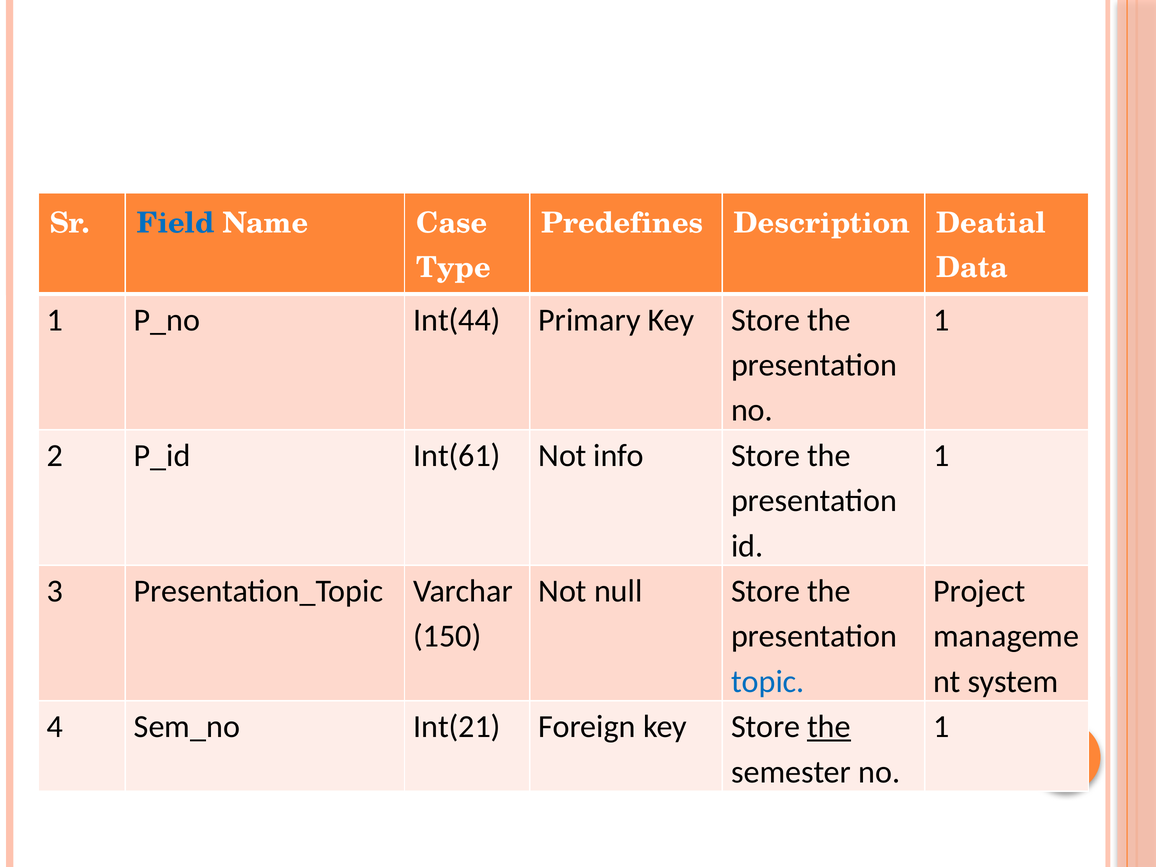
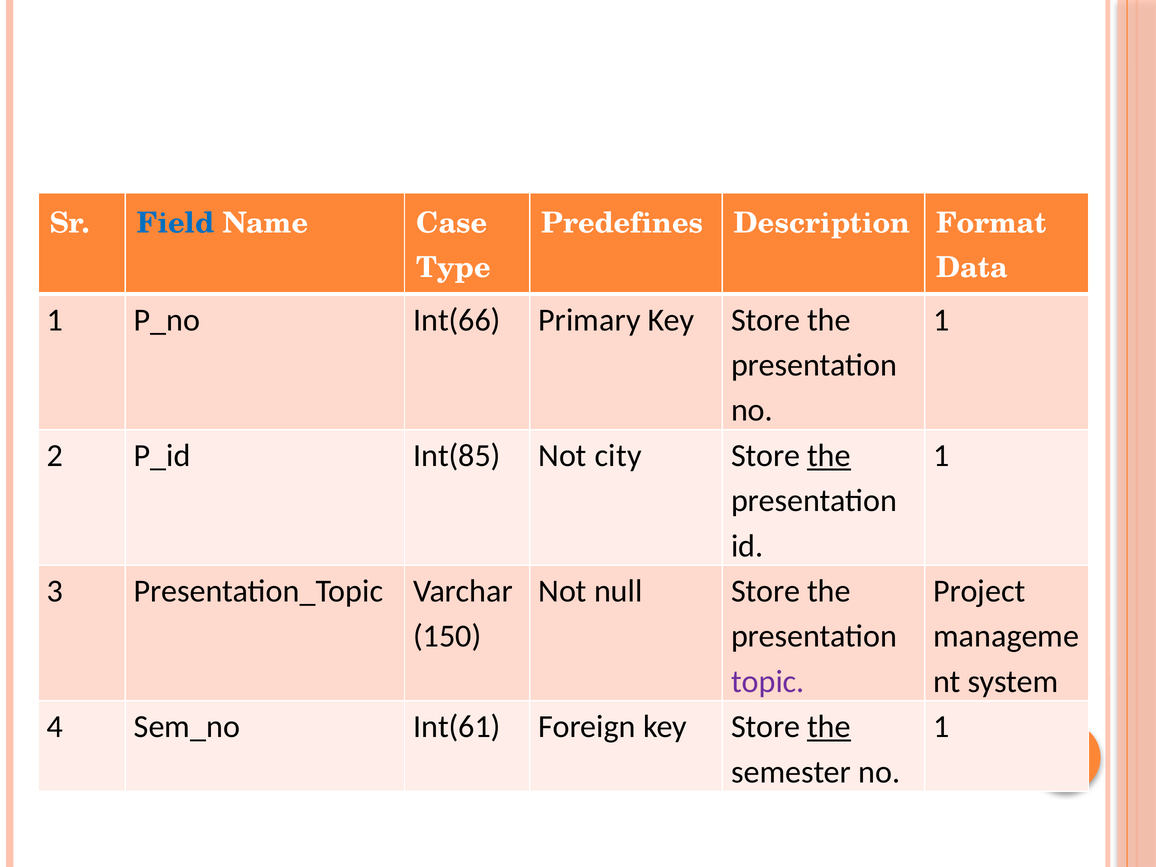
Deatial: Deatial -> Format (991, 223)
Int(44: Int(44 -> Int(66 (457, 320)
Int(61: Int(61 -> Int(85 (457, 456)
info: info -> city (618, 456)
the underline: none -> present (829, 456)
topic colour: blue -> purple (768, 682)
Int(21: Int(21 -> Int(61 (457, 727)
